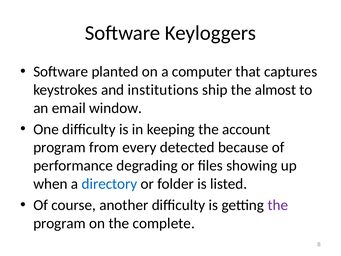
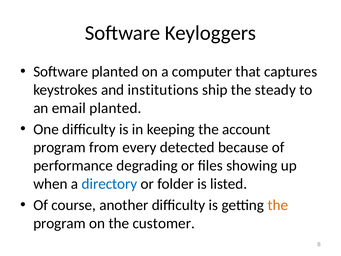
almost: almost -> steady (275, 90)
email window: window -> planted (115, 108)
the colour: purple -> orange (278, 205)
complete: complete -> customer (164, 223)
